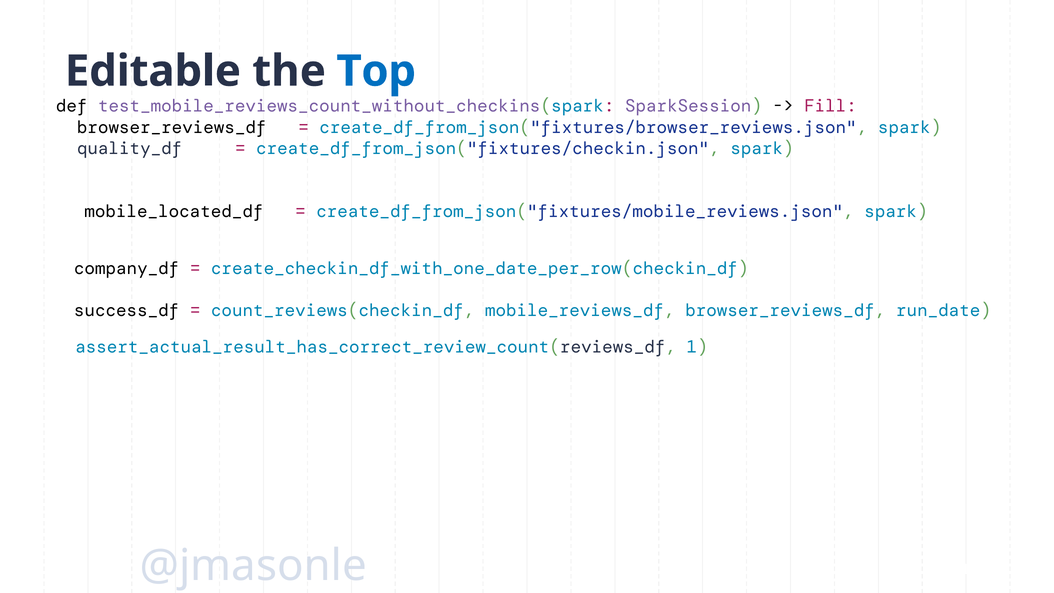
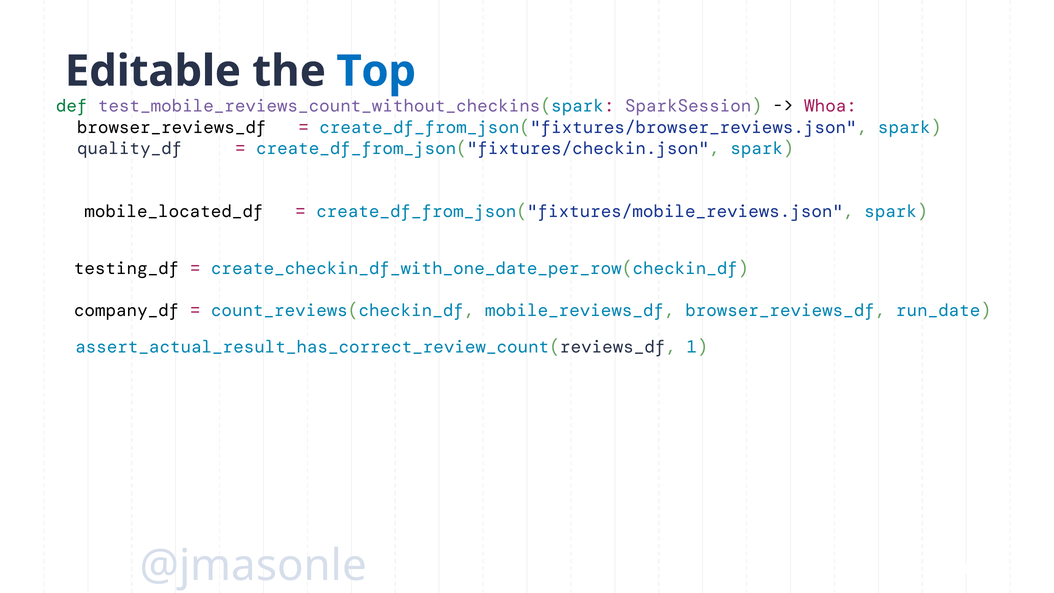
def colour: black -> green (72, 106)
Fill: Fill -> Whoa (831, 106)
company_df: company_df -> testing_df (127, 268)
success_df: success_df -> company_df (127, 310)
